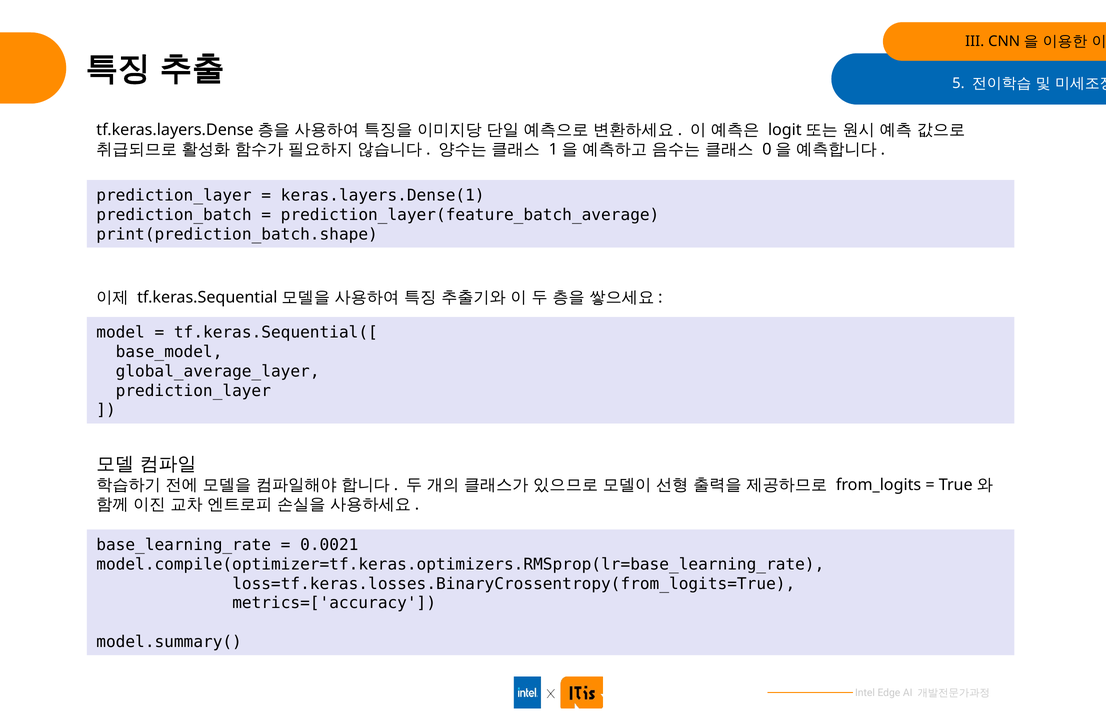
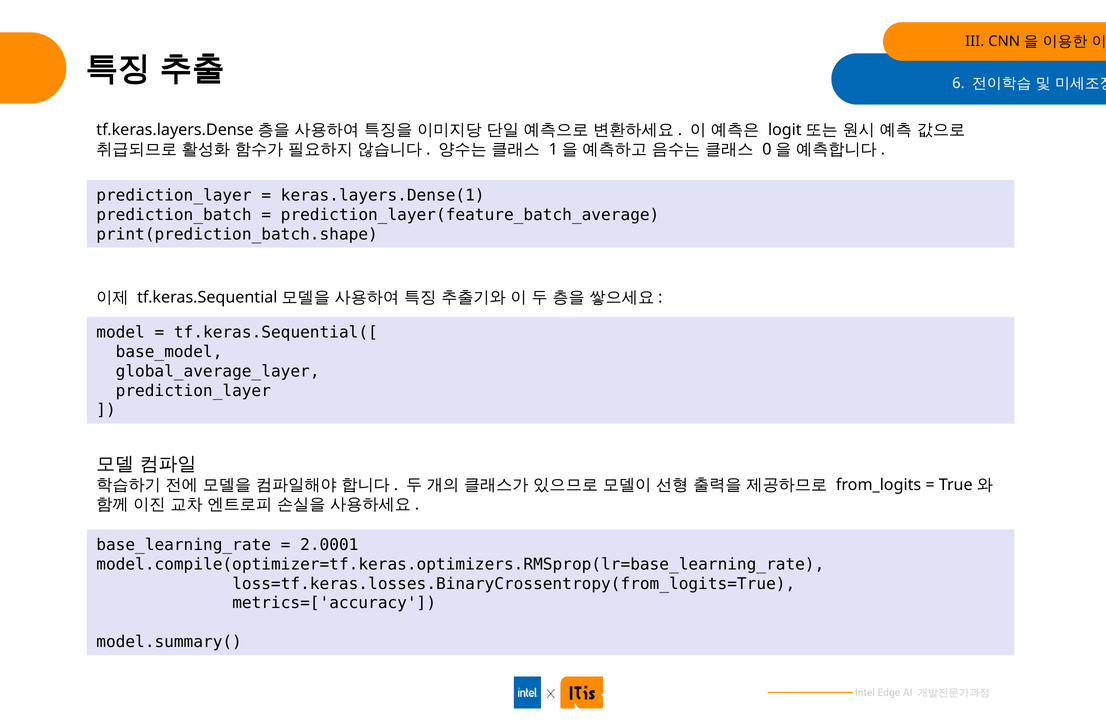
5: 5 -> 6 (958, 83)
0.0021: 0.0021 -> 2.0001 (329, 545)
